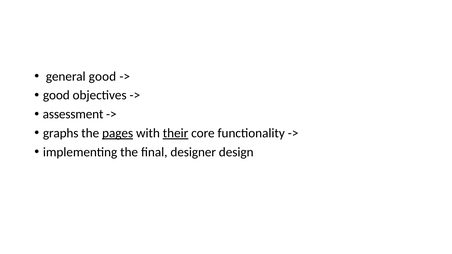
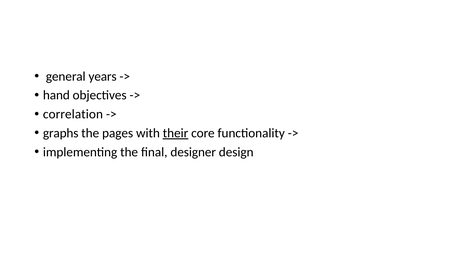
general good: good -> years (103, 76)
good: good -> hand (56, 95)
assessment: assessment -> correlation (73, 114)
pages underline: present -> none (118, 133)
